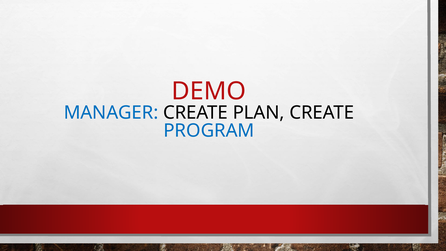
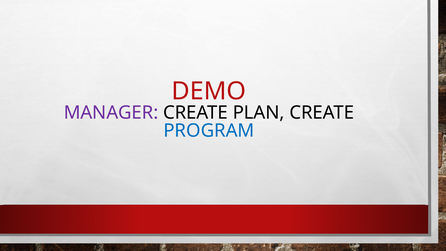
MANAGER colour: blue -> purple (111, 113)
